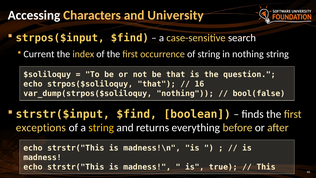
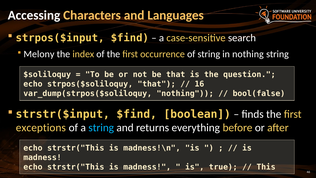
University: University -> Languages (176, 15)
Current: Current -> Melony (39, 54)
string colour: yellow -> light blue (101, 128)
